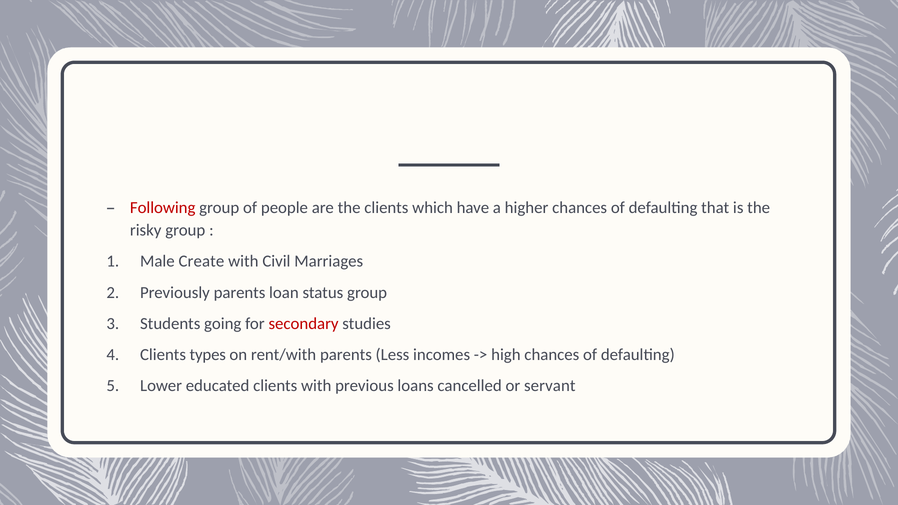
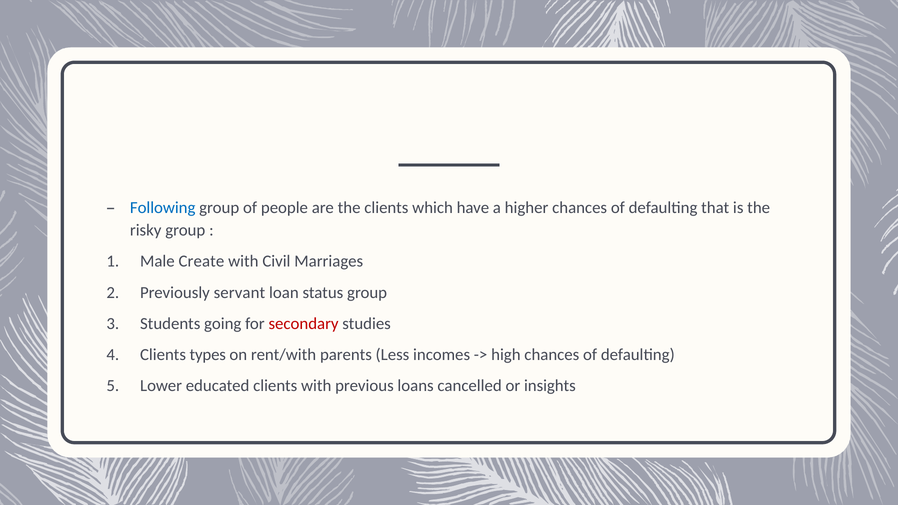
Following colour: red -> blue (163, 208)
Previously parents: parents -> servant (239, 293)
servant: servant -> insights (550, 386)
